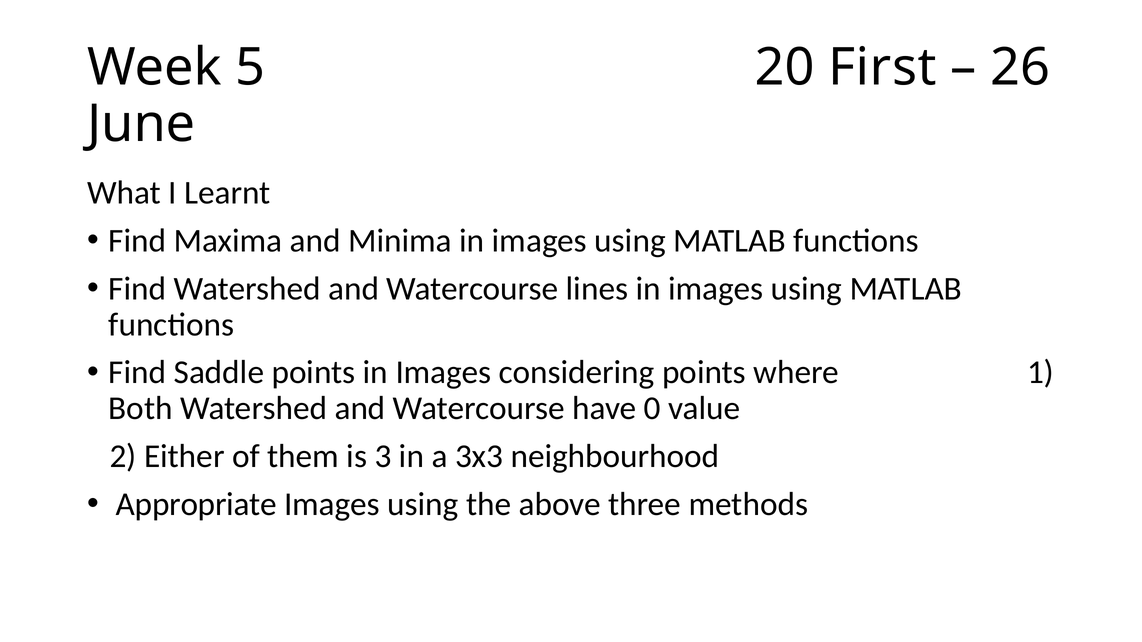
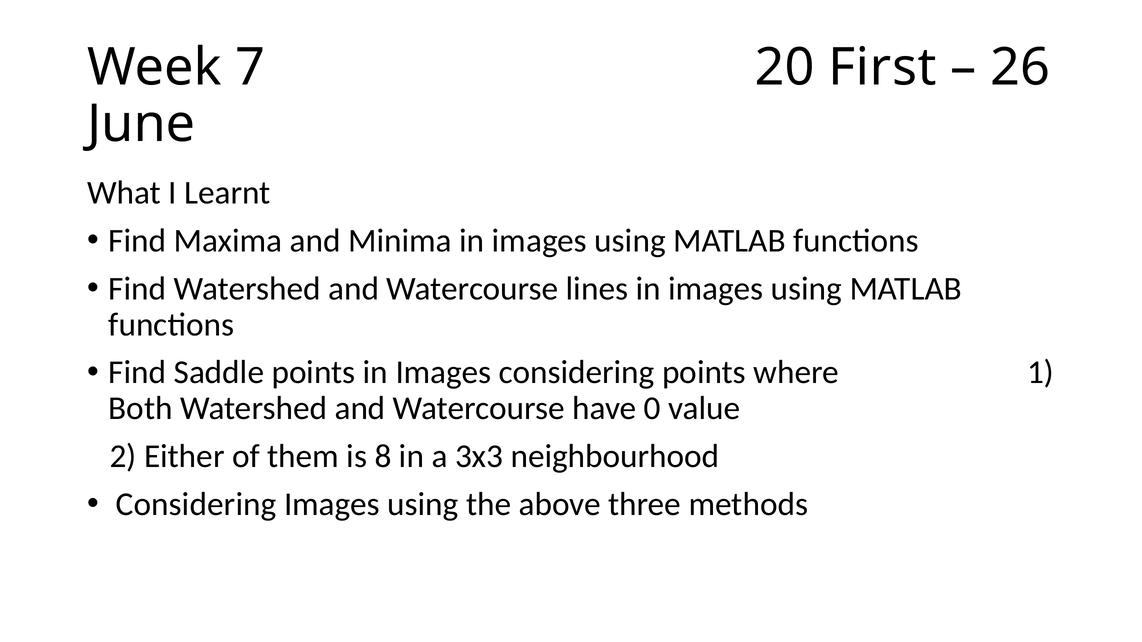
5: 5 -> 7 (250, 68)
3: 3 -> 8 (383, 457)
Appropriate: Appropriate -> Considering (196, 504)
